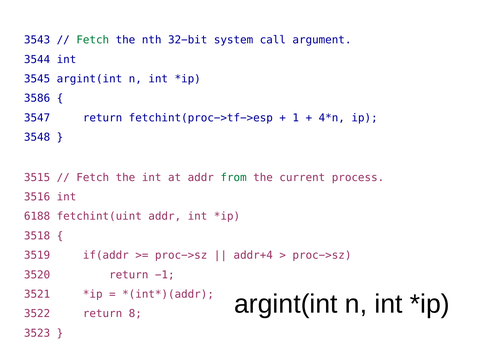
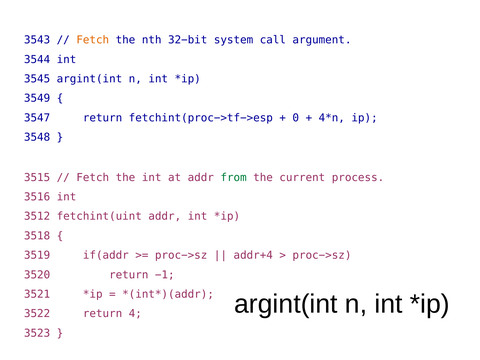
Fetch colour: green -> orange (93, 40)
3586: 3586 -> 3549 (37, 98)
1: 1 -> 0 (296, 118)
6188: 6188 -> 3512 (37, 216)
8: 8 -> 4 (135, 314)
